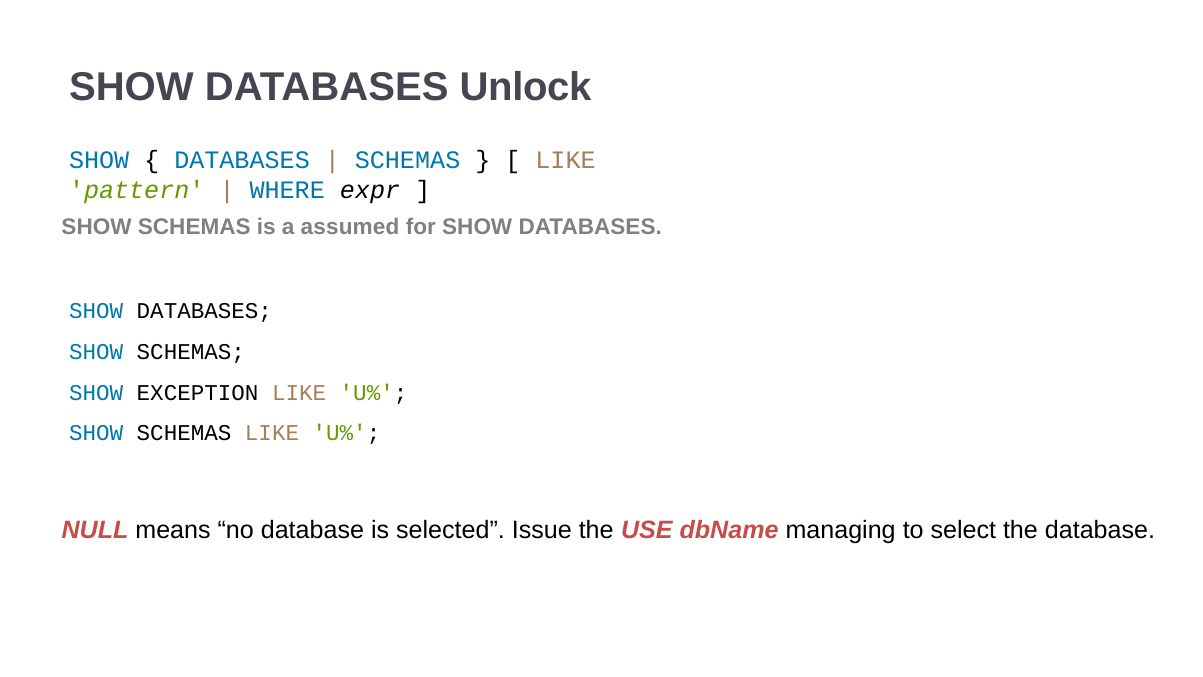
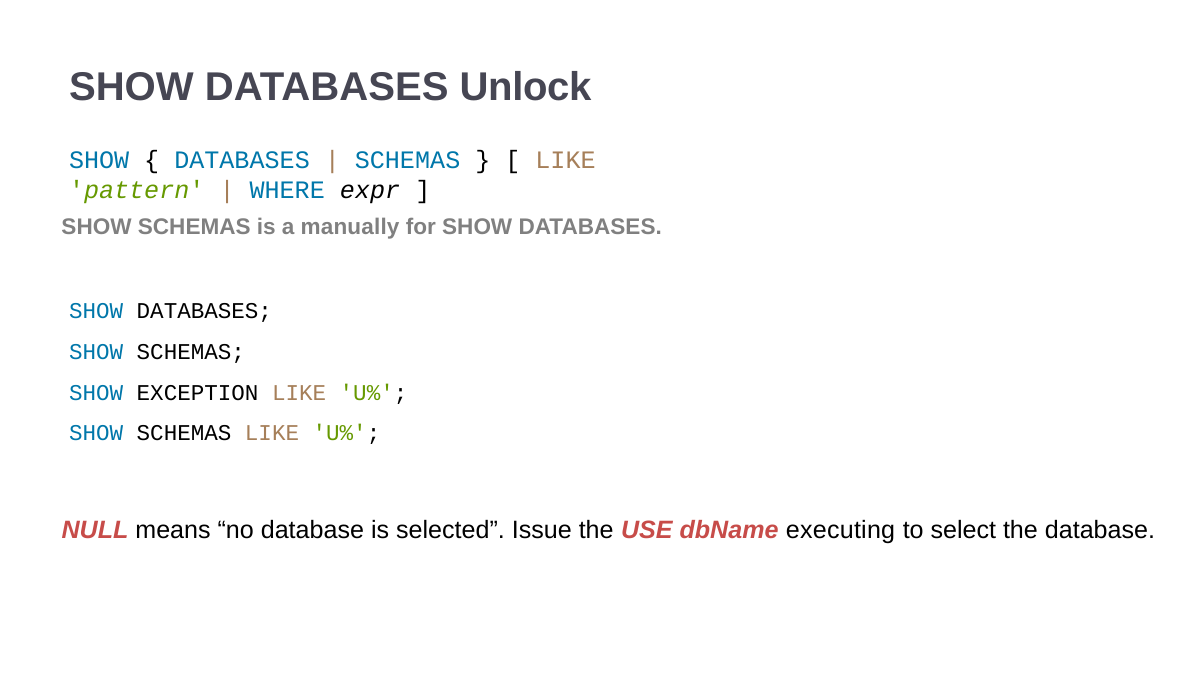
assumed: assumed -> manually (350, 227)
managing: managing -> executing (841, 530)
